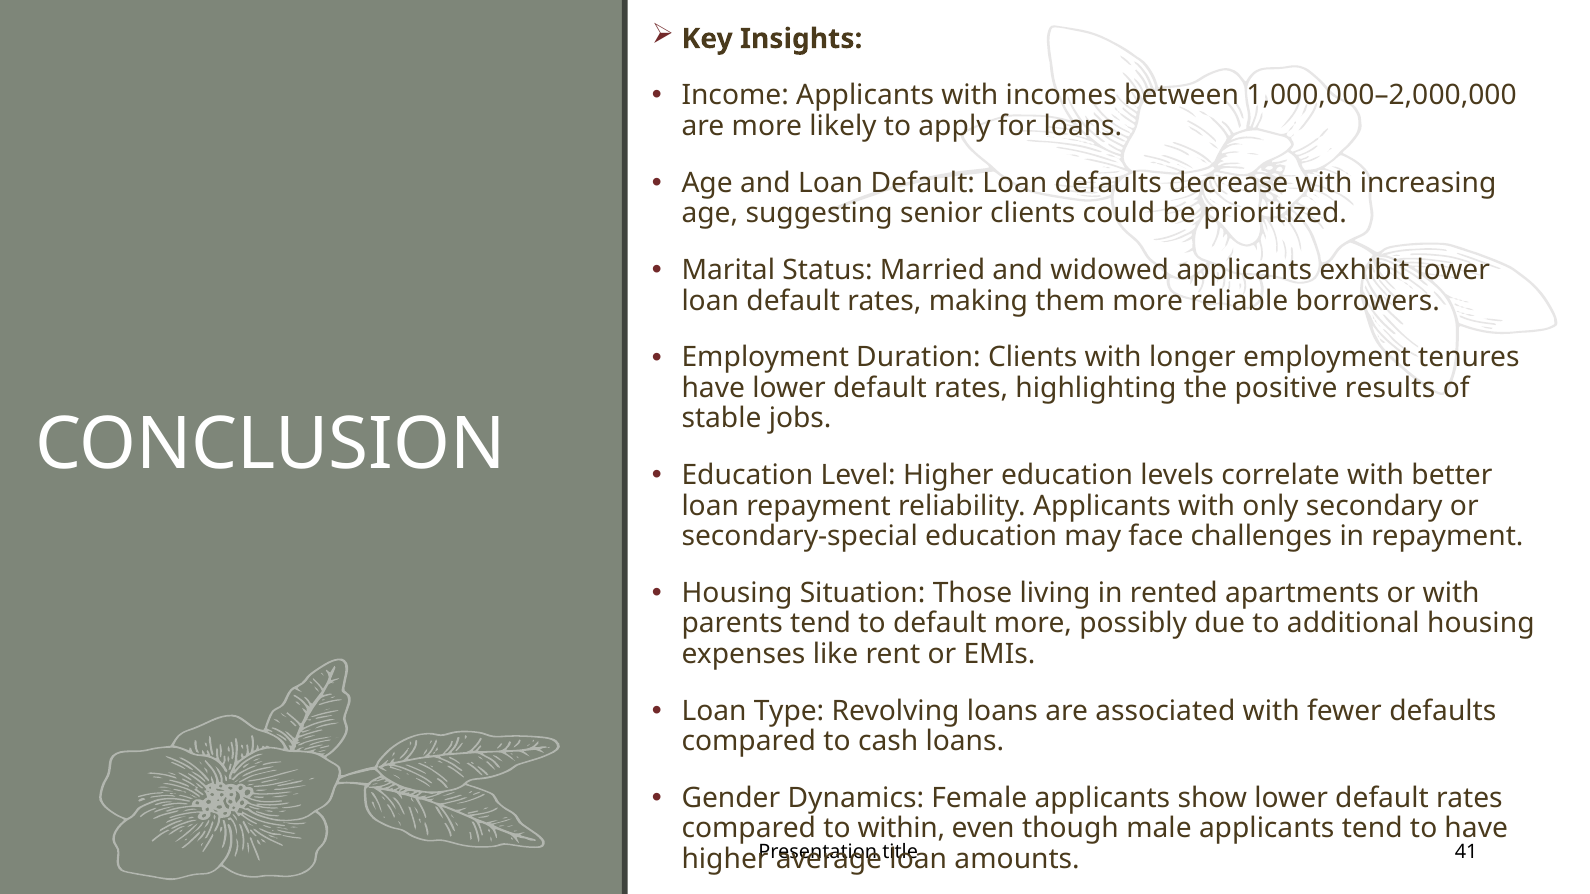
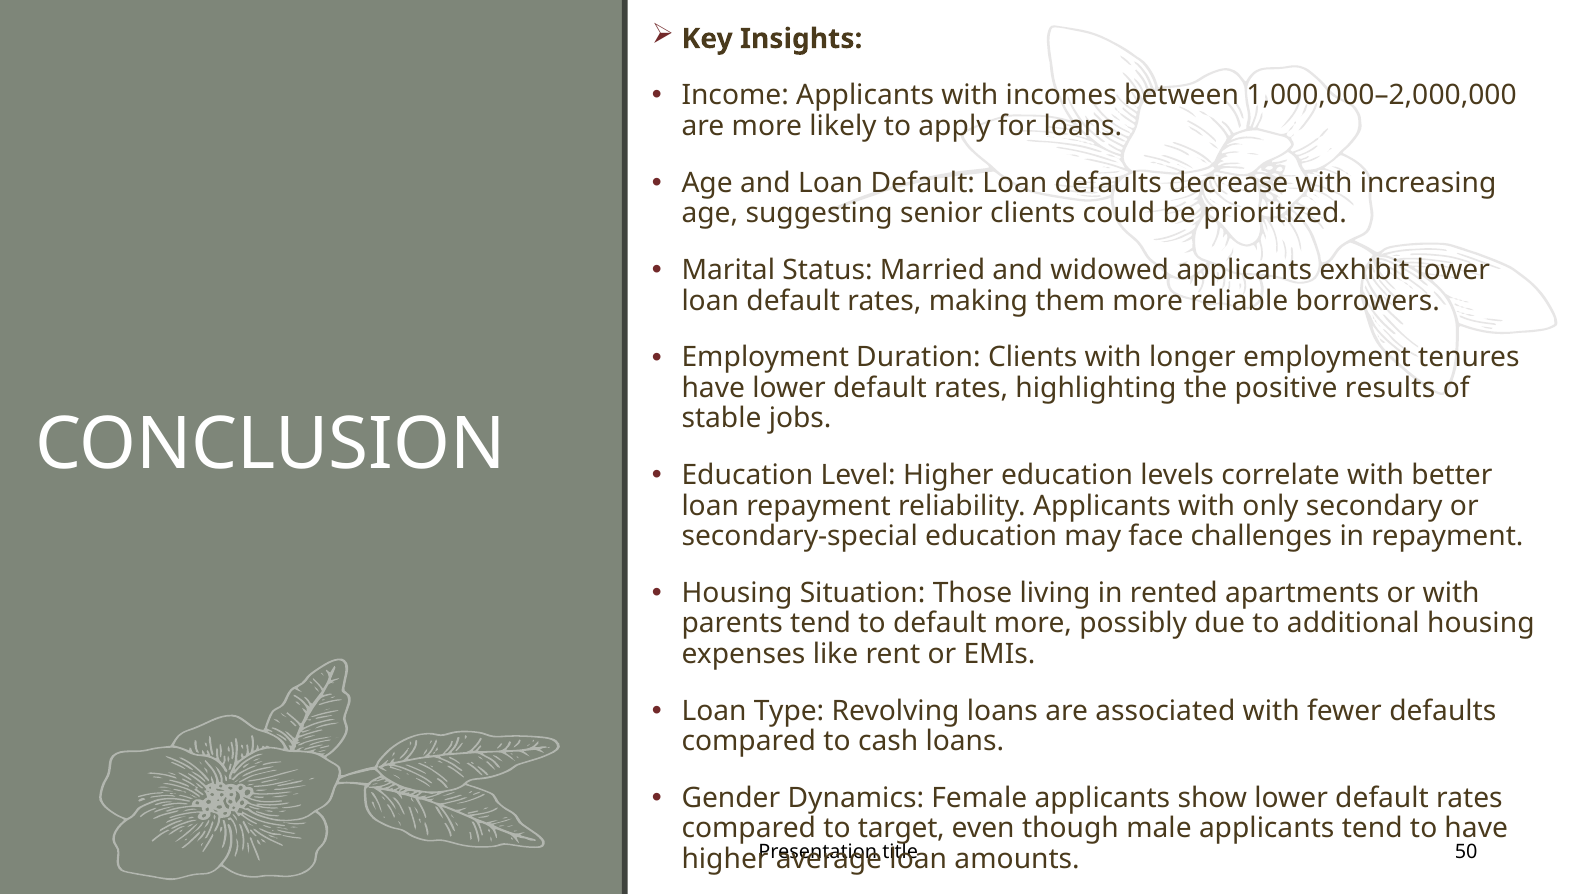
within: within -> target (901, 829)
41: 41 -> 50 (1466, 853)
